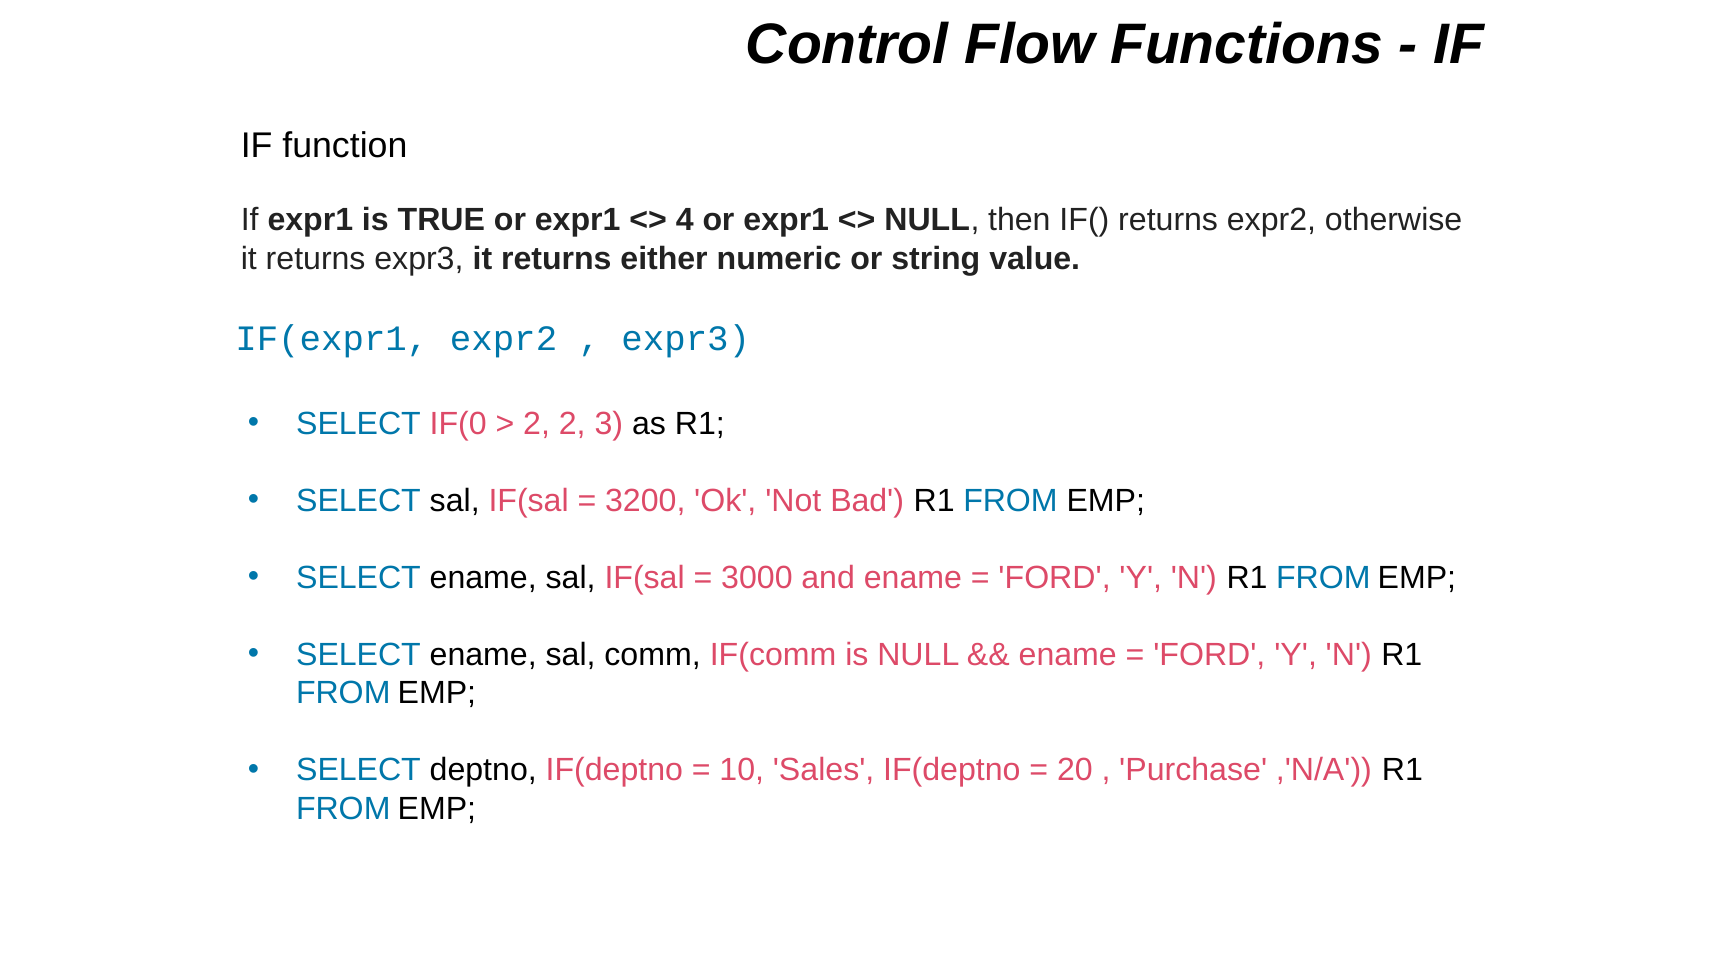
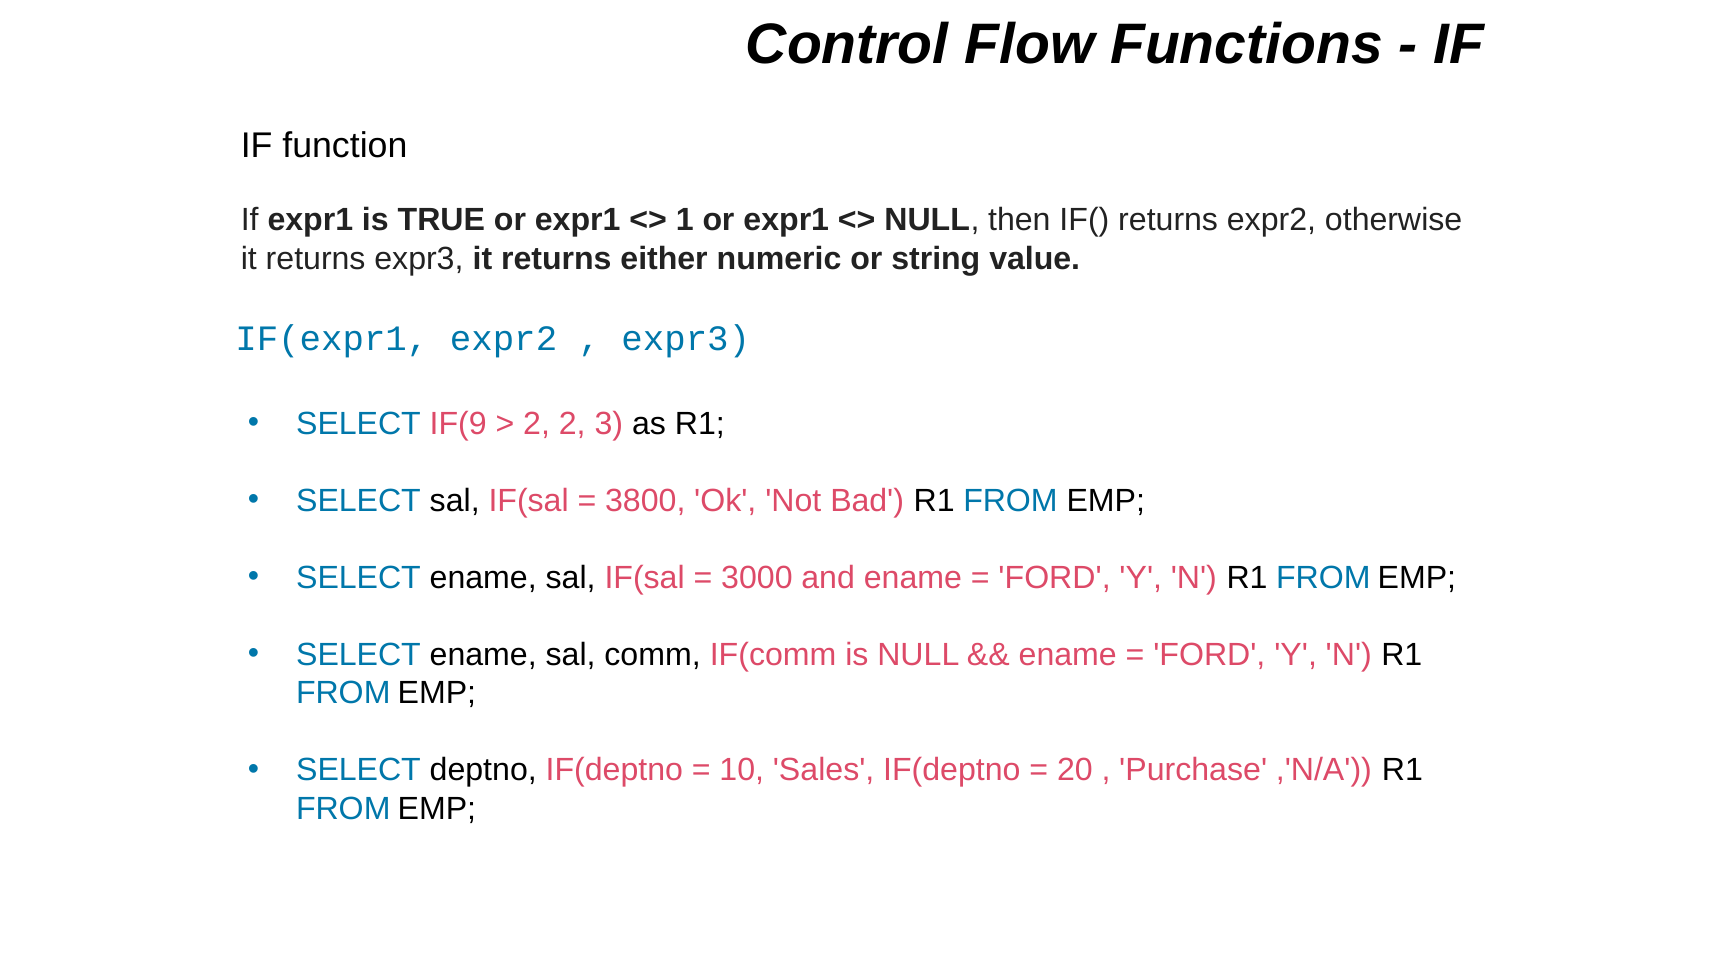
4: 4 -> 1 (685, 220)
IF(0: IF(0 -> IF(9 (458, 424)
3200: 3200 -> 3800 (645, 501)
